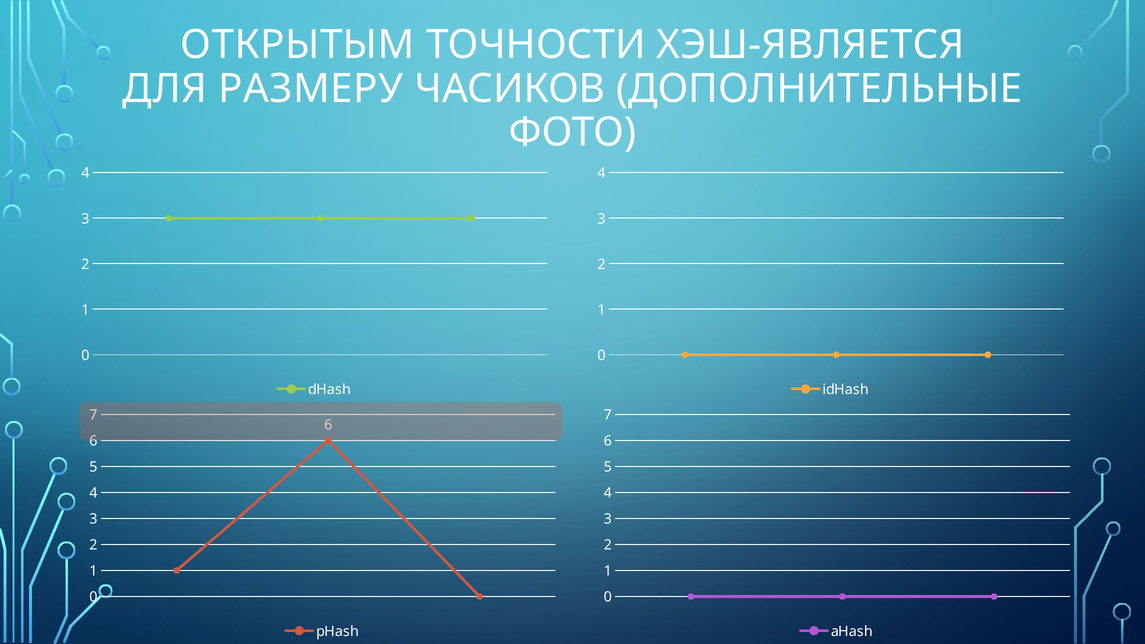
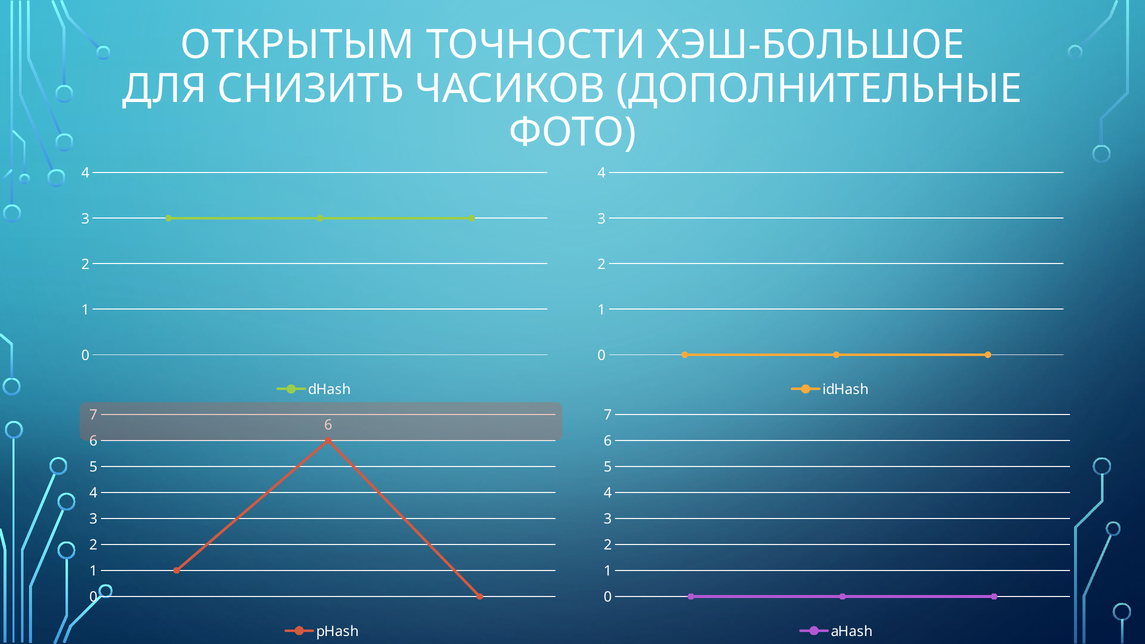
ХЭШ-ЯВЛЯЕТСЯ: ХЭШ-ЯВЛЯЕТСЯ -> ХЭШ-БОЛЬШОЕ (811, 45)
РАЗМЕРУ: РАЗМЕРУ -> СНИЗИТЬ (311, 89)
